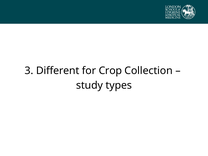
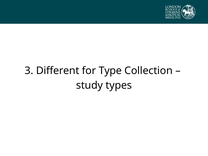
Crop: Crop -> Type (110, 71)
